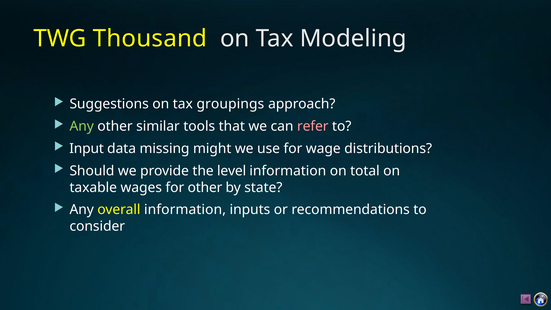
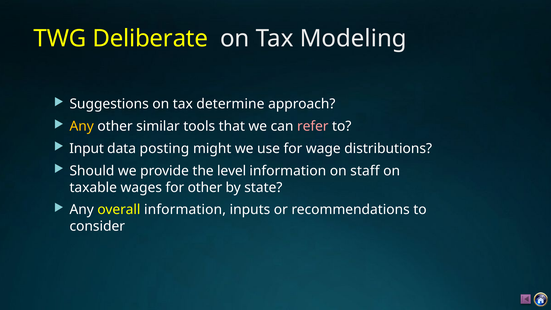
Thousand: Thousand -> Deliberate (150, 39)
groupings: groupings -> determine (230, 104)
Any colour: light green -> yellow (82, 126)
missing: missing -> posting (164, 149)
total: total -> staff (365, 171)
